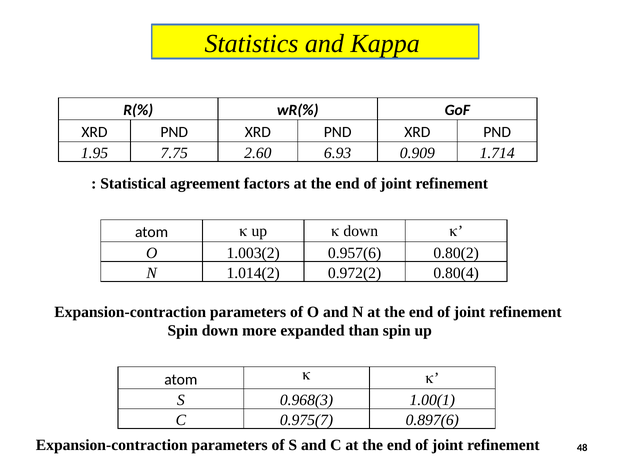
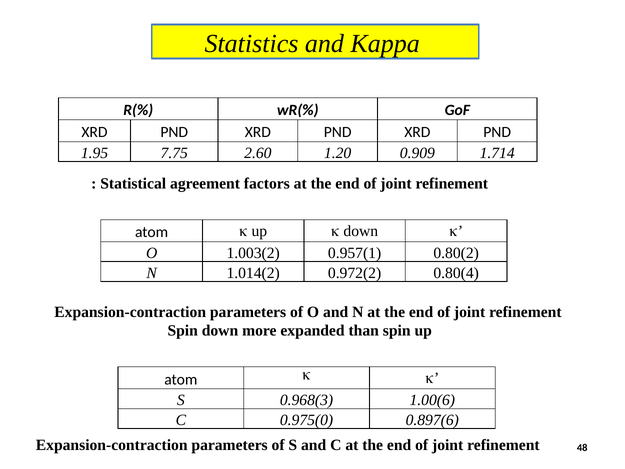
6.93: 6.93 -> 1.20 (338, 153)
0.957(6: 0.957(6 -> 0.957(1 (355, 253)
1.00(1: 1.00(1 -> 1.00(6 (432, 400)
0.975(7: 0.975(7 -> 0.975(0 (307, 420)
